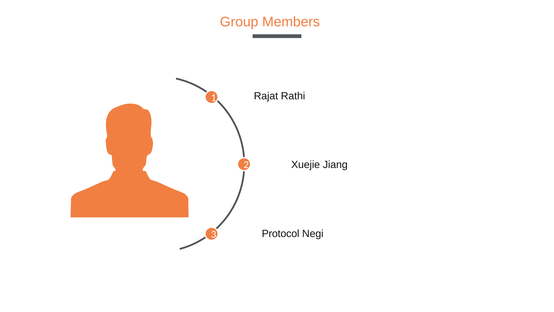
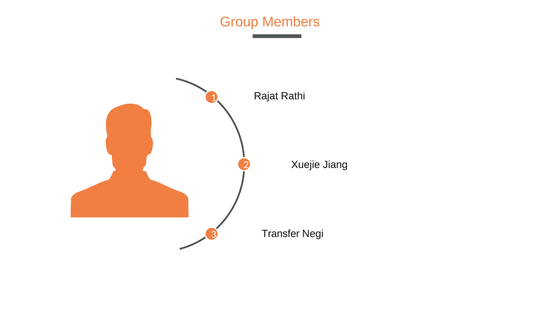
Protocol: Protocol -> Transfer (281, 234)
